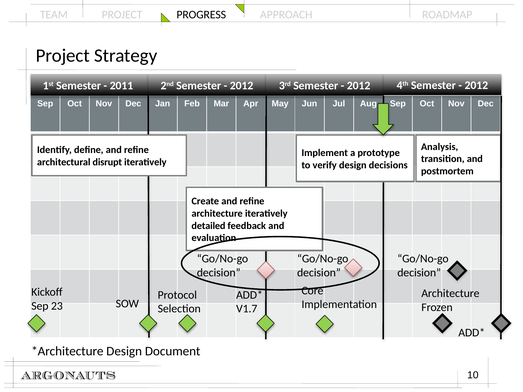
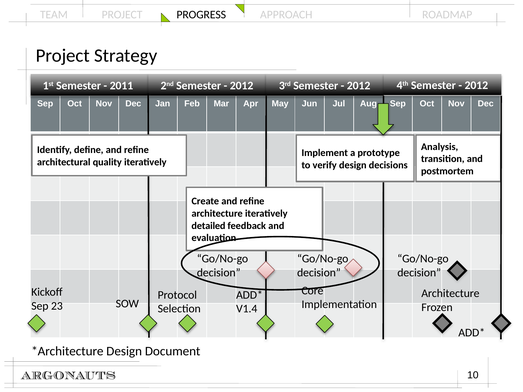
disrupt: disrupt -> quality (107, 162)
V1.7: V1.7 -> V1.4 (247, 309)
